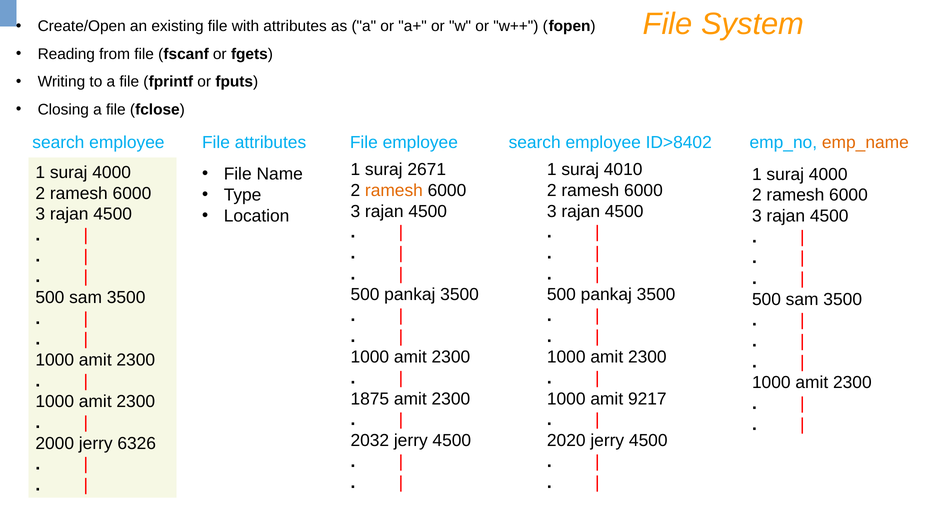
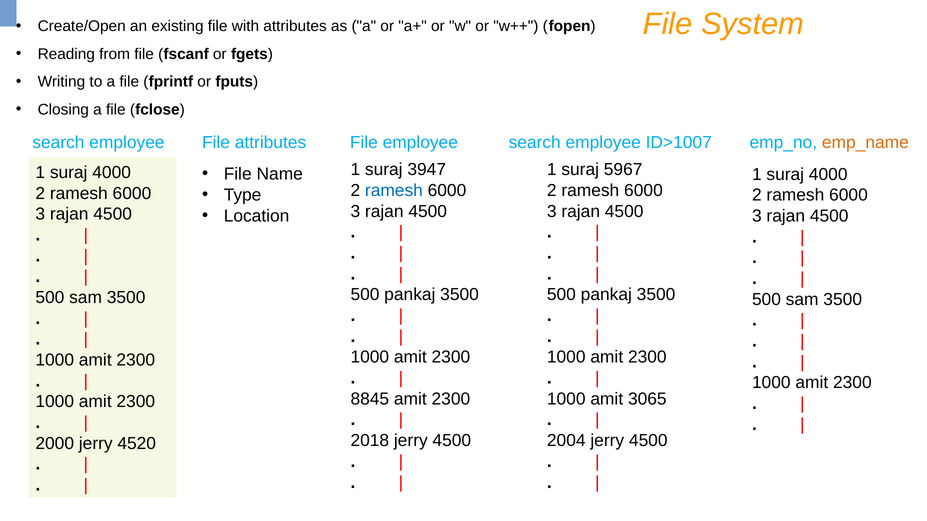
ID>8402: ID>8402 -> ID>1007 (679, 142)
2671: 2671 -> 3947 (427, 170)
4010: 4010 -> 5967 (623, 170)
ramesh colour: orange -> blue (394, 191)
1875: 1875 -> 8845 (370, 399)
9217: 9217 -> 3065 (647, 399)
2032: 2032 -> 2018 (370, 441)
2020: 2020 -> 2004 (566, 441)
6326: 6326 -> 4520 (137, 444)
